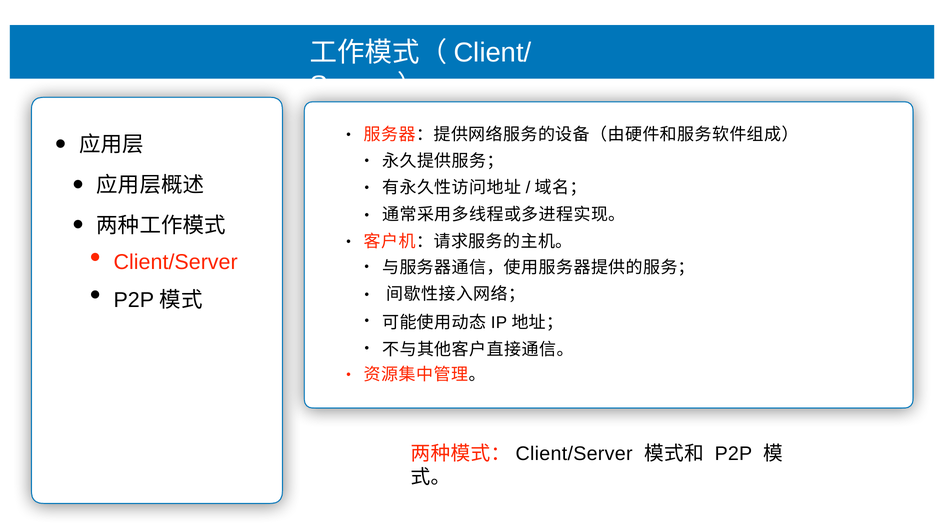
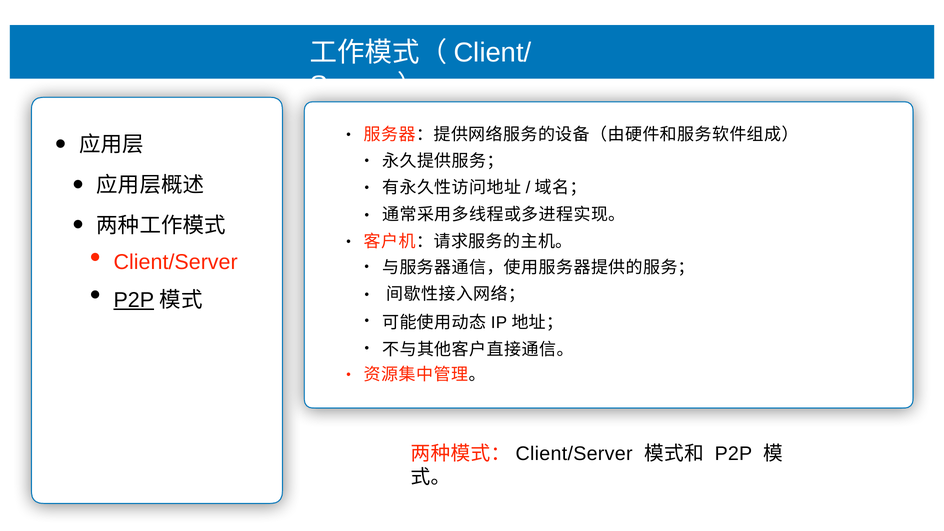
P2P underline: none -> present (134, 300)
